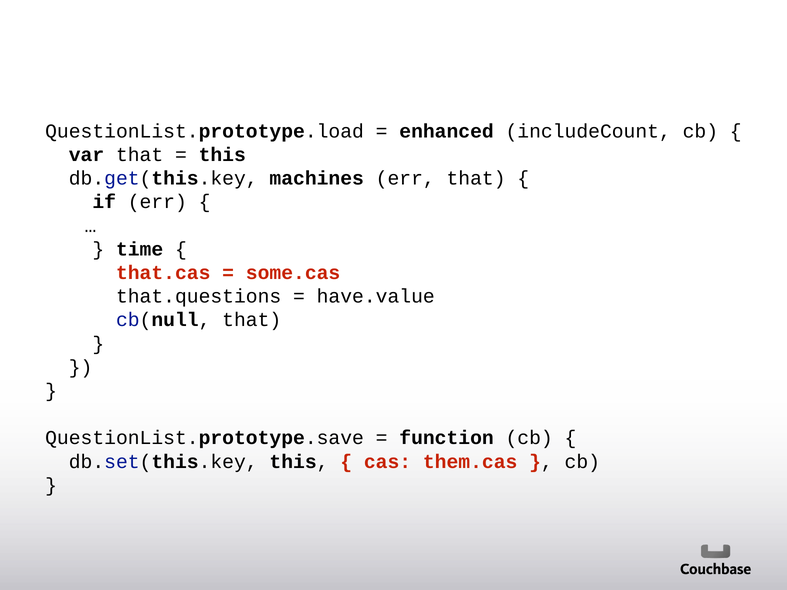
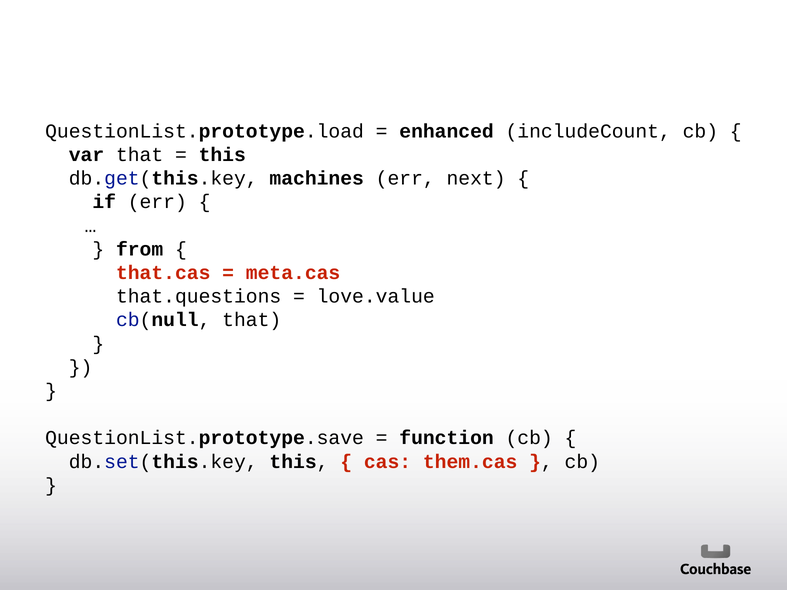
err that: that -> next (476, 178)
time: time -> from (140, 249)
some.cas: some.cas -> meta.cas (293, 273)
have.value: have.value -> love.value (376, 297)
